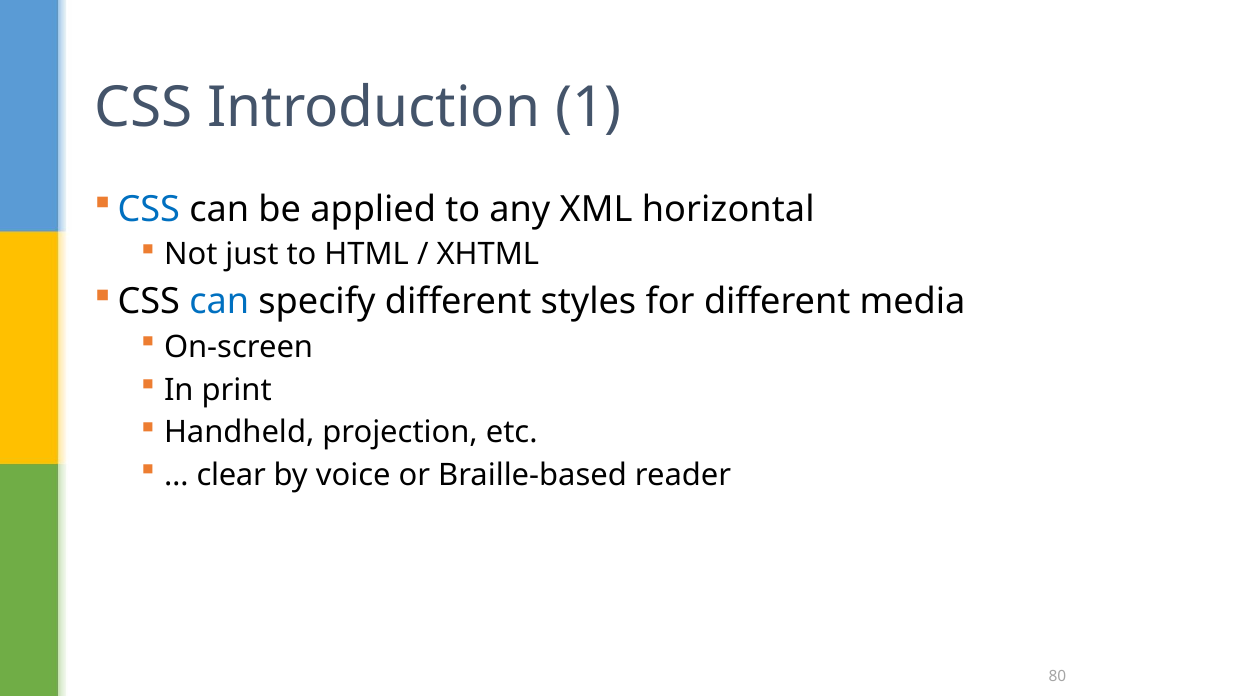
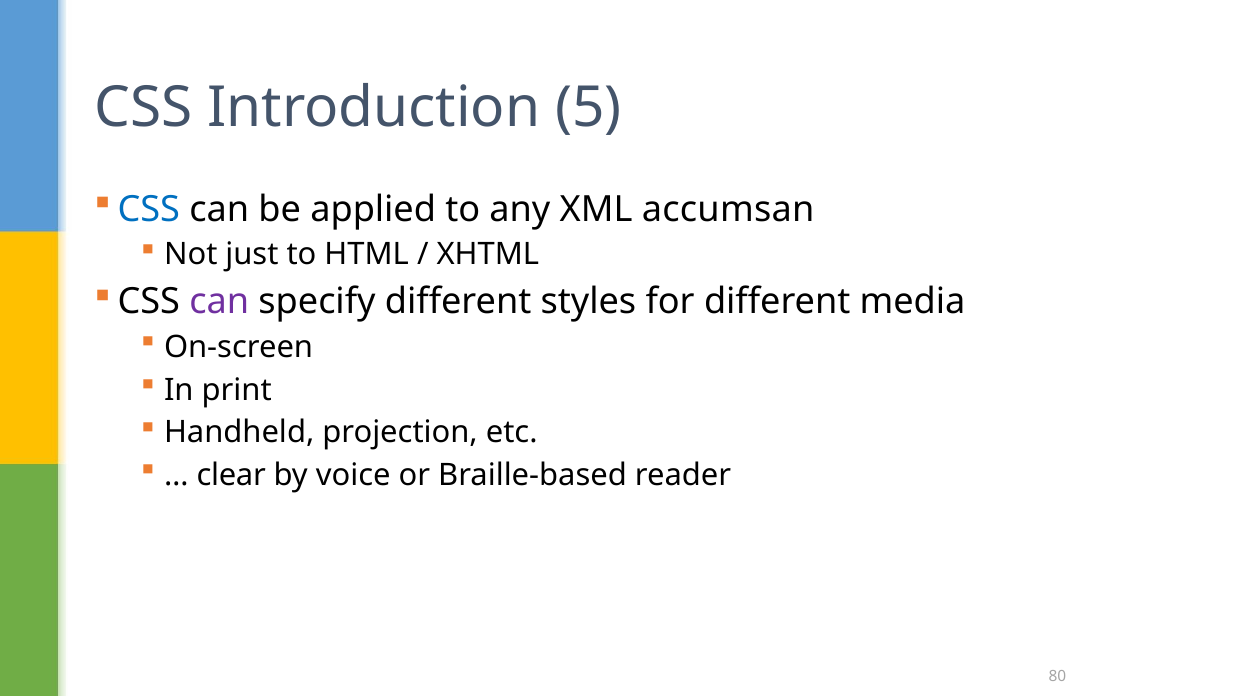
1: 1 -> 5 (588, 108)
horizontal: horizontal -> accumsan (728, 209)
can colour: blue -> purple (219, 302)
